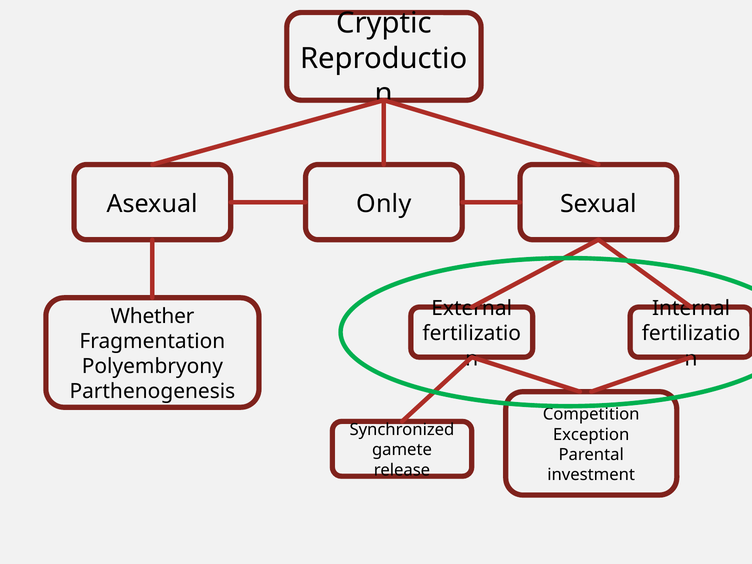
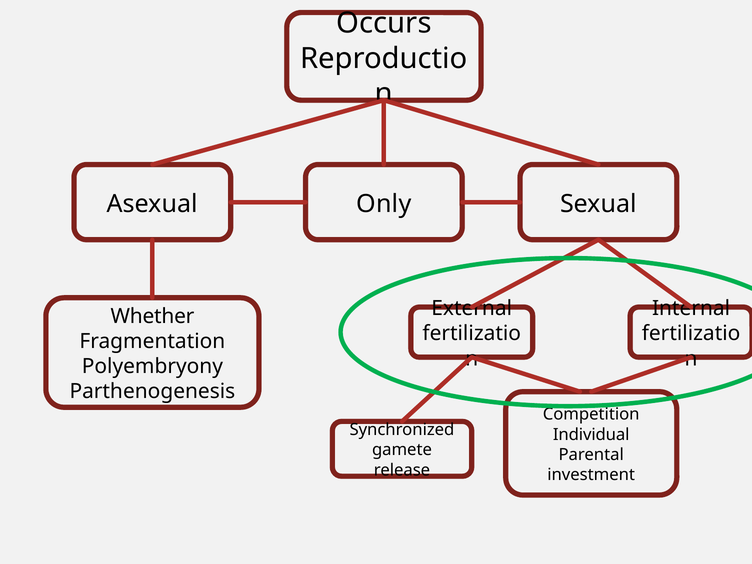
Cryptic: Cryptic -> Occurs (384, 23)
Exception: Exception -> Individual (591, 434)
